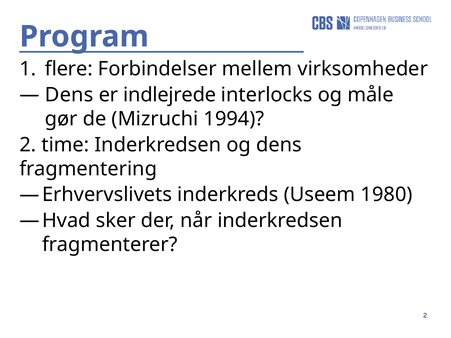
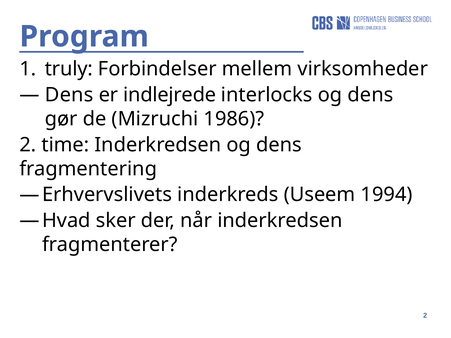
flere: flere -> truly (69, 69)
interlocks og måle: måle -> dens (370, 95)
1994: 1994 -> 1986 (234, 119)
1980: 1980 -> 1994 (387, 195)
